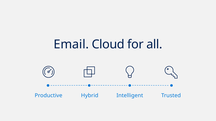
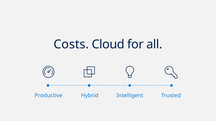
Email: Email -> Costs (71, 45)
